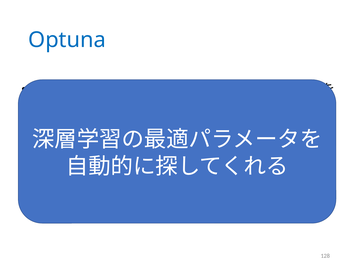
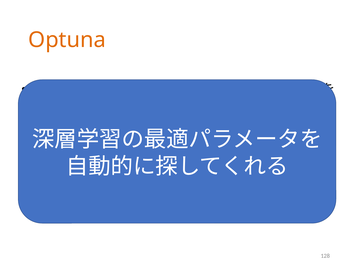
Optuna colour: blue -> orange (67, 40)
